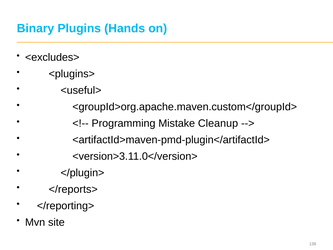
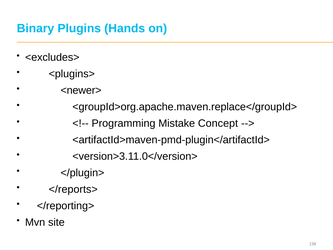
<useful>: <useful> -> <newer> (81, 90)
<groupId>org.apache.maven.custom</groupId>: <groupId>org.apache.maven.custom</groupId> -> <groupId>org.apache.maven.replace</groupId> (185, 107)
Cleanup: Cleanup -> Concept (218, 123)
